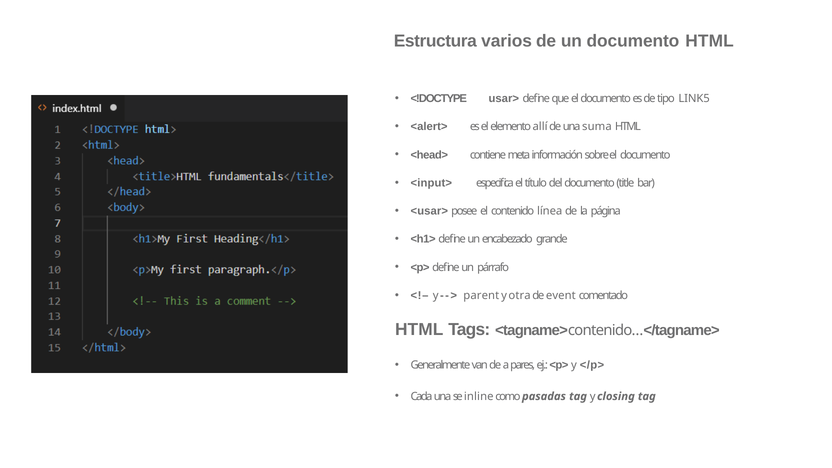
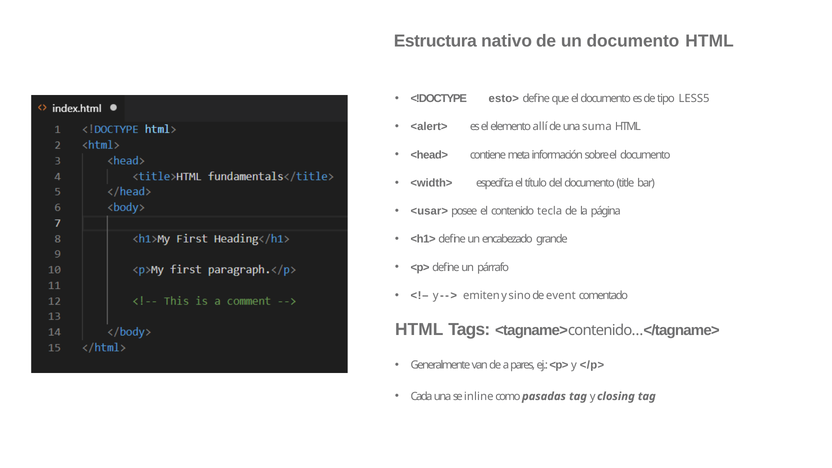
varios: varios -> nativo (507, 41)
usar>: usar> -> esto> (504, 99)
LINK5: LINK5 -> LESS5 (694, 99)
<input>: <input> -> <width> (431, 183)
línea: línea -> tecla (550, 211)
parent: parent -> emiten (481, 295)
otra: otra -> sino (520, 295)
